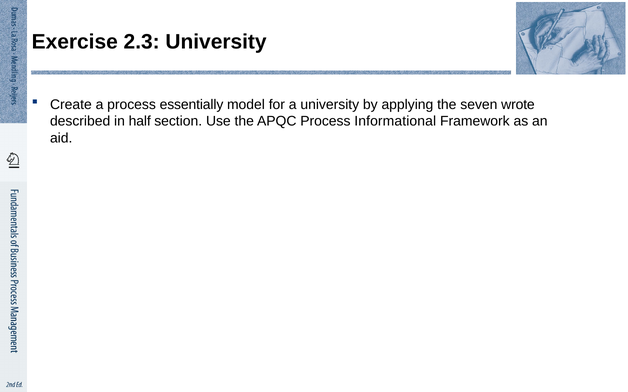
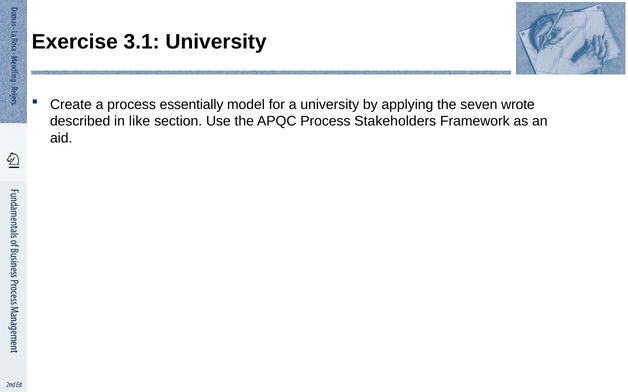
2.3: 2.3 -> 3.1 (142, 42)
half: half -> like (140, 122)
Informational: Informational -> Stakeholders (395, 122)
